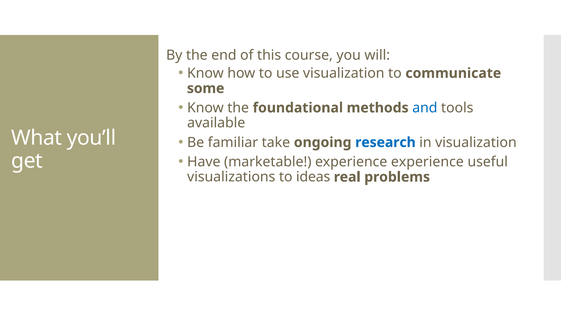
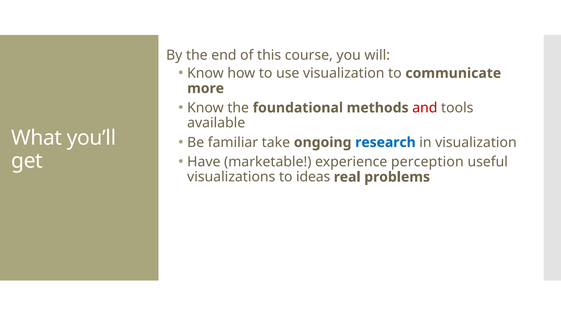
some: some -> more (206, 88)
and colour: blue -> red (425, 108)
experience experience: experience -> perception (427, 162)
